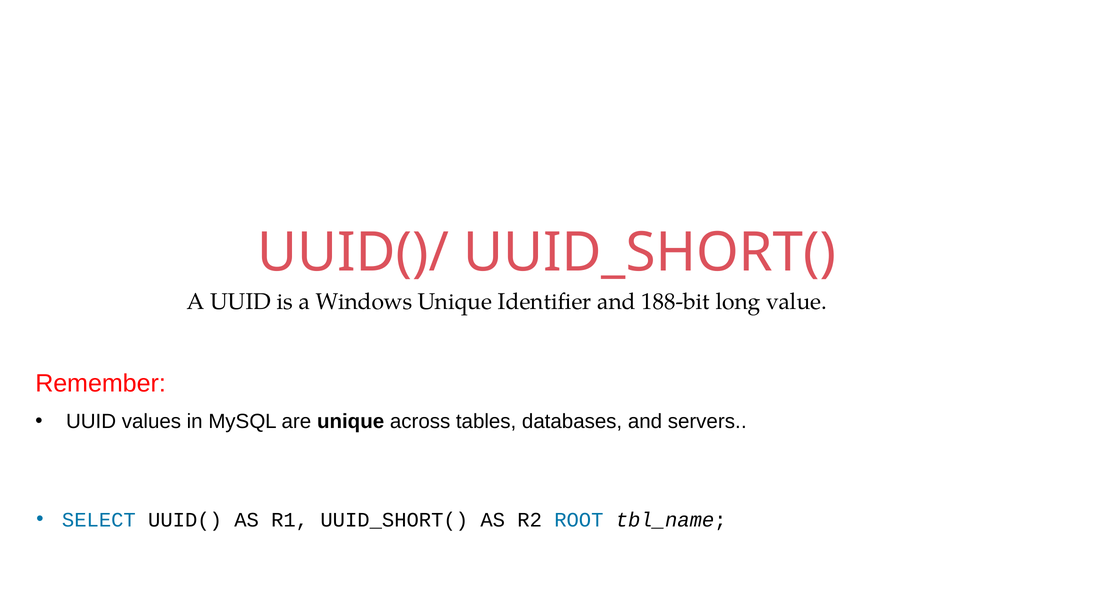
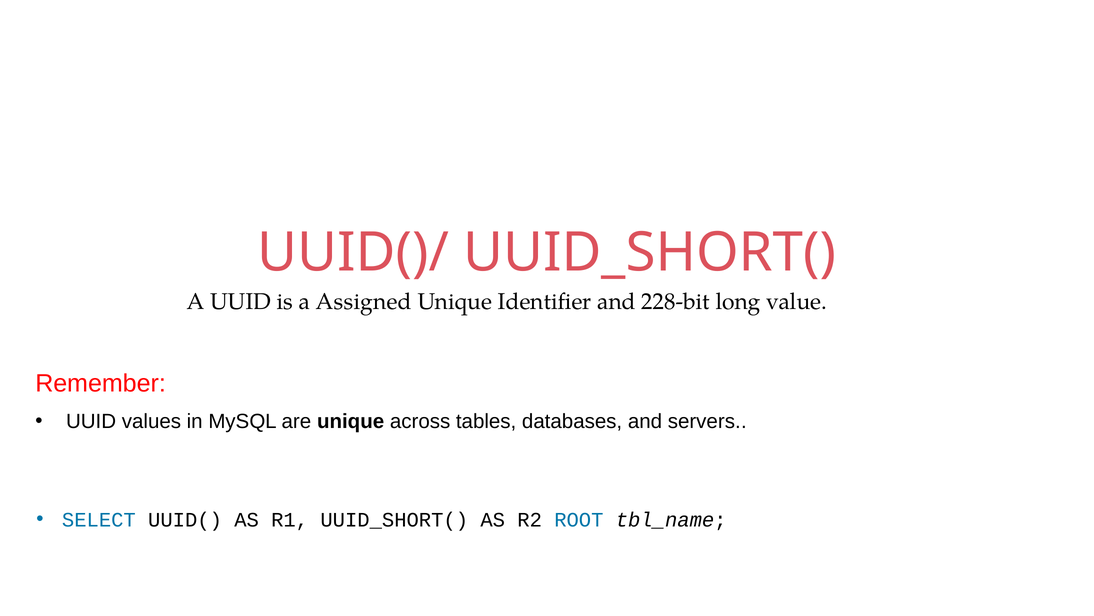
Windows: Windows -> Assigned (364, 302)
188-bit: 188-bit -> 228-bit (676, 302)
